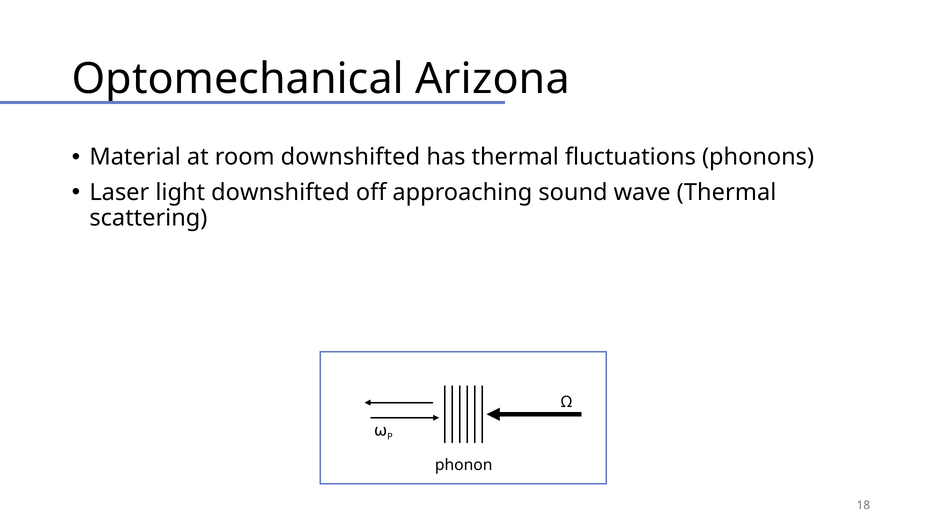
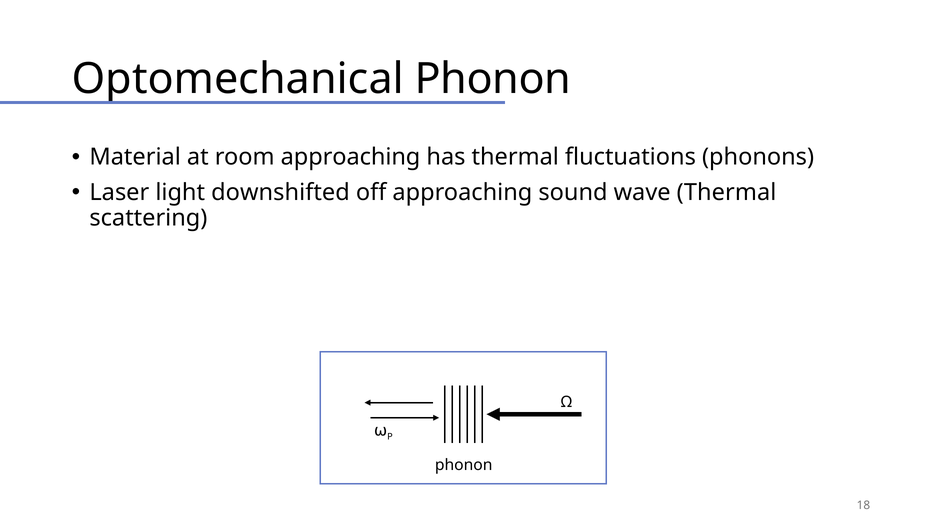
Arizona: Arizona -> Phonon (493, 79)
room downshifted: downshifted -> approaching (351, 157)
